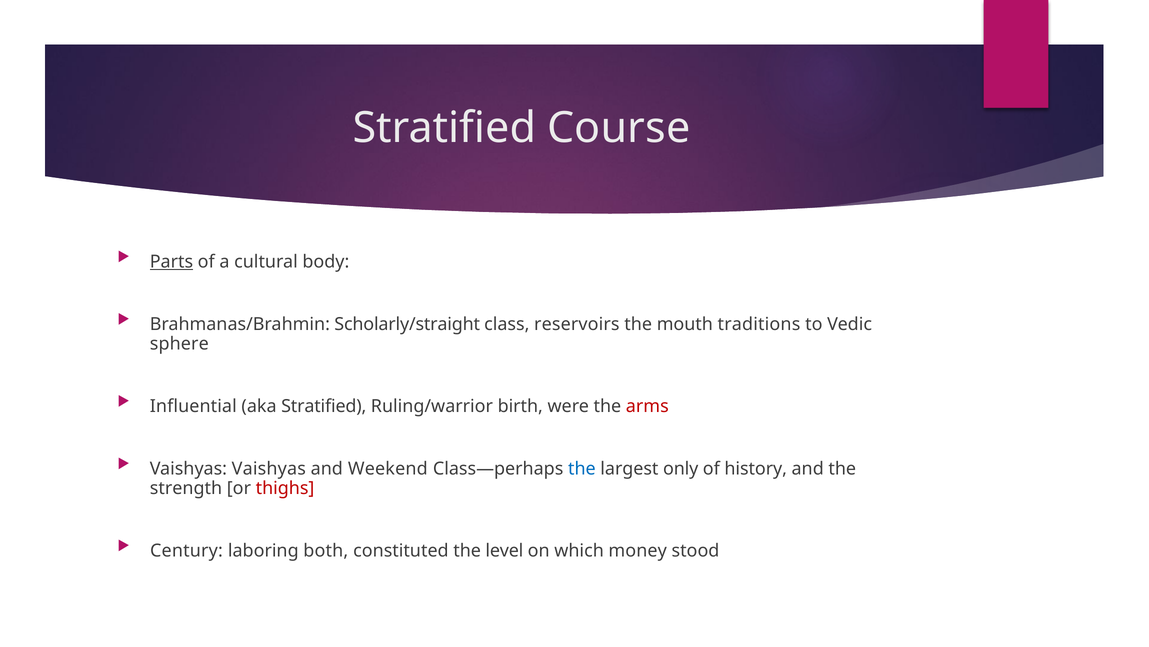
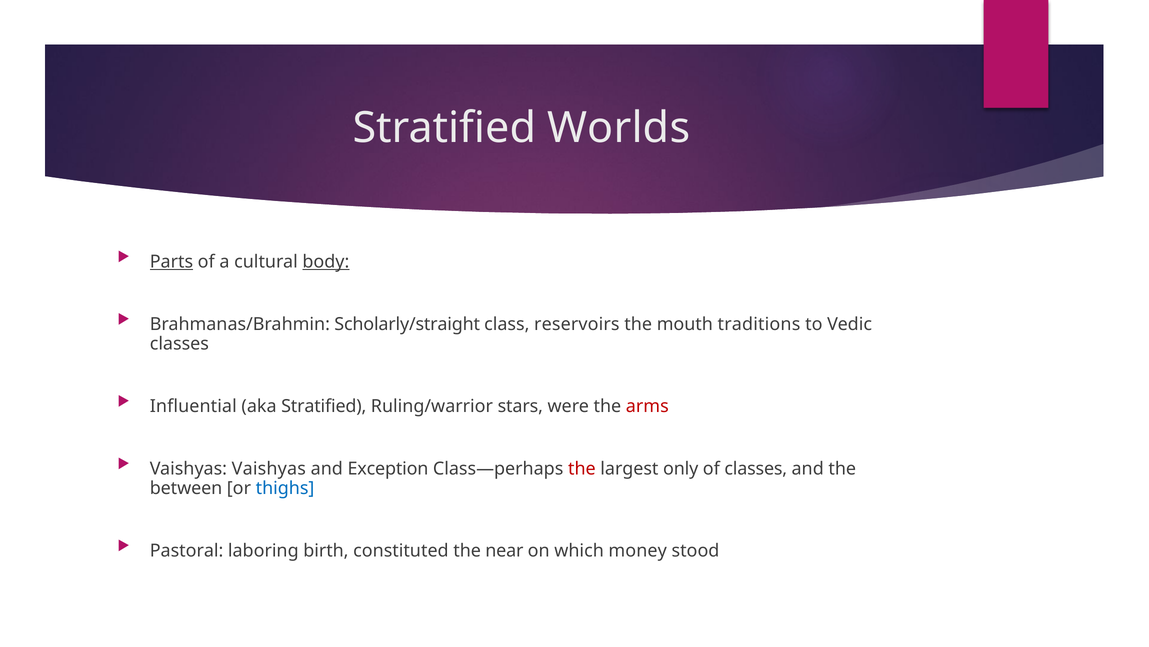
Course: Course -> Worlds (619, 128)
body underline: none -> present (326, 262)
sphere: sphere -> classes (179, 344)
birth: birth -> stars (520, 406)
Weekend: Weekend -> Exception (388, 468)
the colour: blue -> red (582, 468)
of history: history -> classes (756, 468)
strength: strength -> between (186, 488)
thighs colour: red -> blue (285, 488)
Century: Century -> Pastoral (187, 550)
both: both -> birth (326, 550)
level: level -> near (504, 550)
